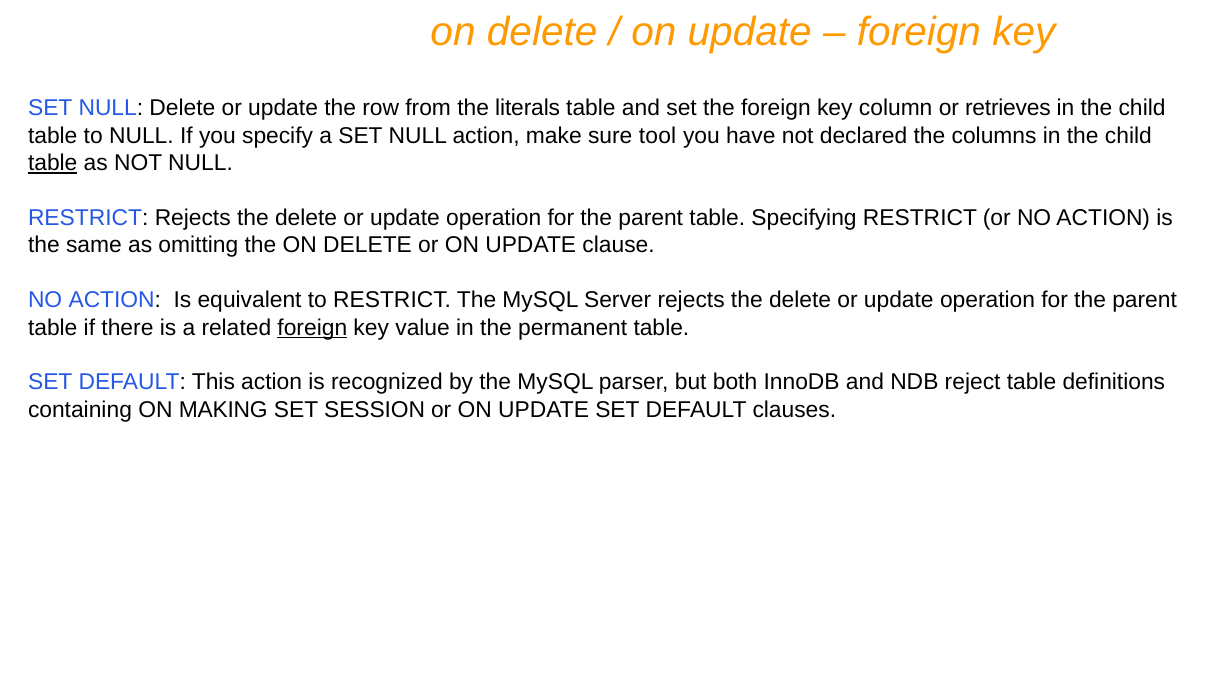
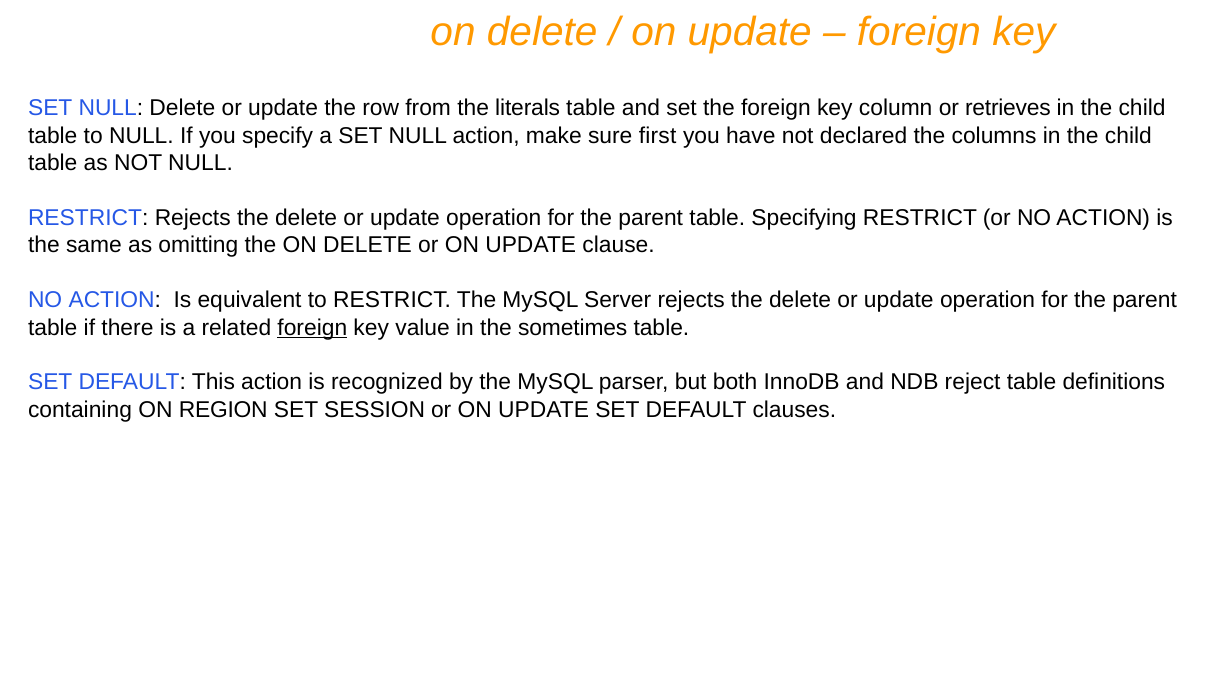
tool: tool -> first (658, 136)
table underline: present -> none (53, 163)
permanent: permanent -> sometimes (573, 327)
MAKING: MAKING -> REGION (223, 410)
